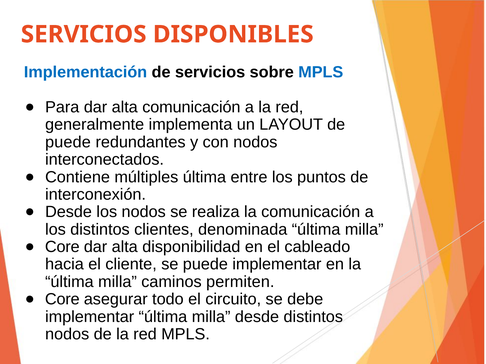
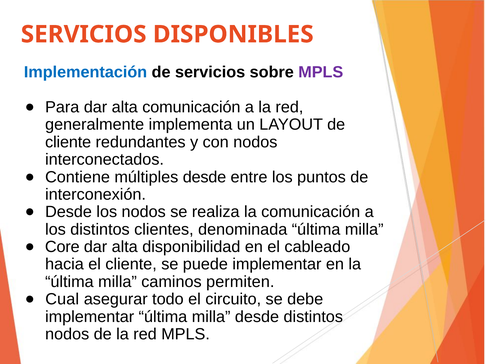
MPLS colour: blue -> purple (321, 72)
puede: puede -> cliente (68, 142)
múltiples última: última -> desde (204, 177)
Core: Core -> Cual (62, 300)
